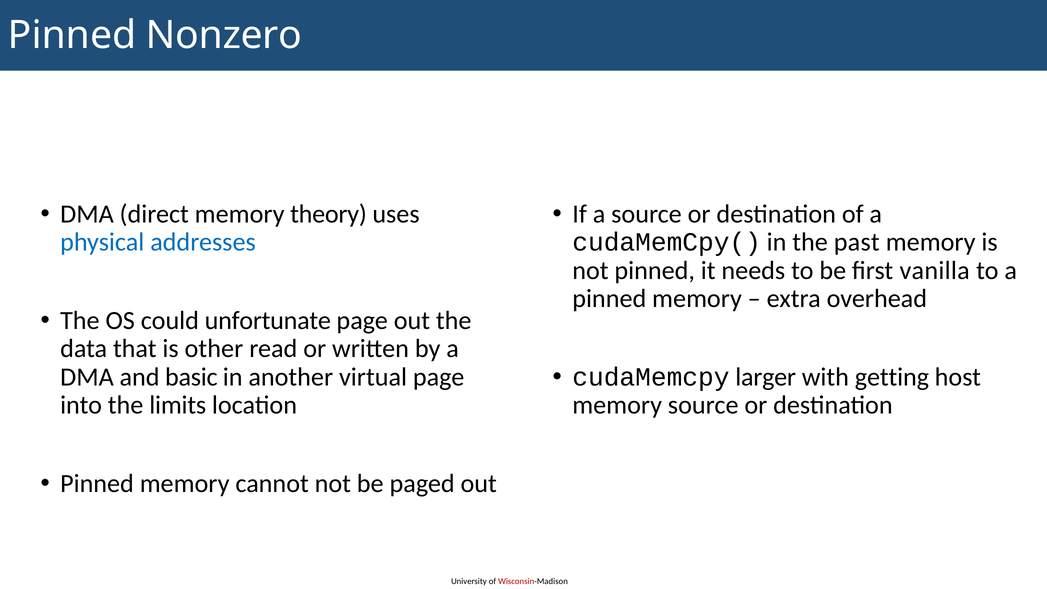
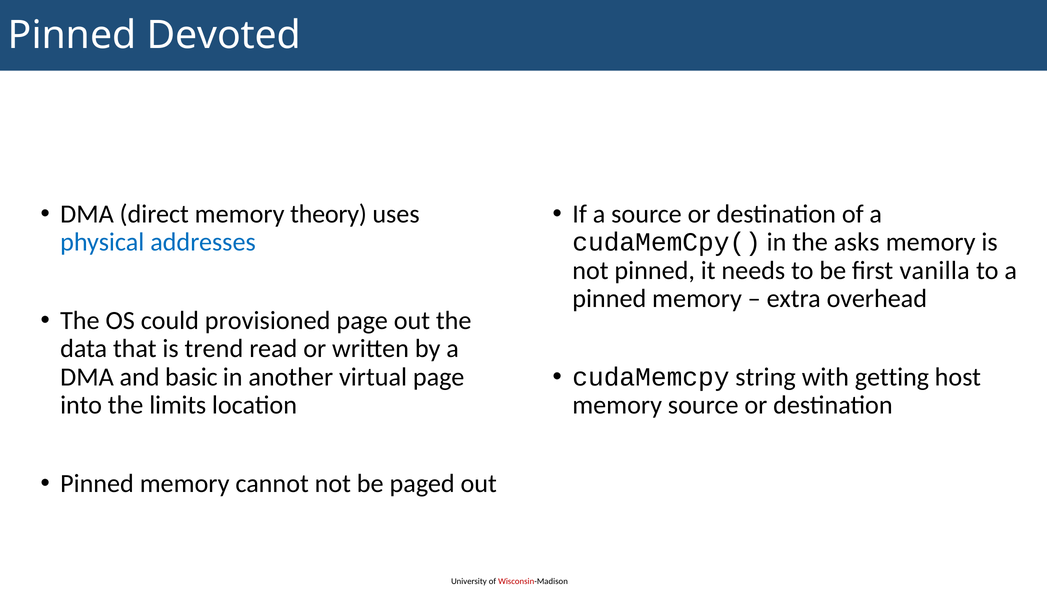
Nonzero: Nonzero -> Devoted (224, 35)
past: past -> asks (857, 242)
unfortunate: unfortunate -> provisioned (268, 321)
other: other -> trend (214, 349)
larger: larger -> string (766, 377)
